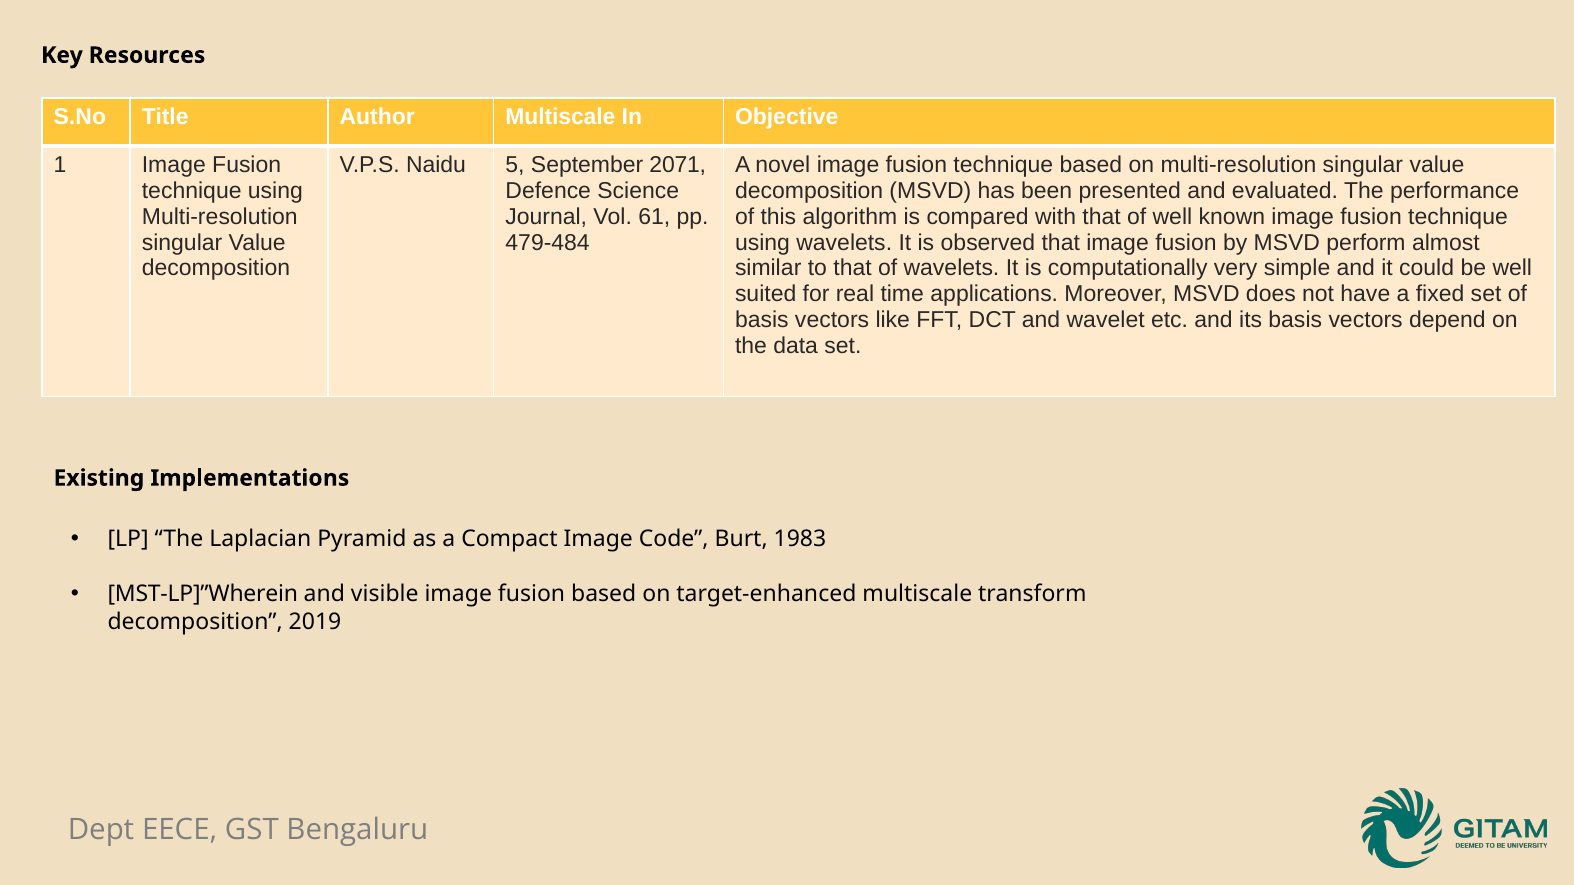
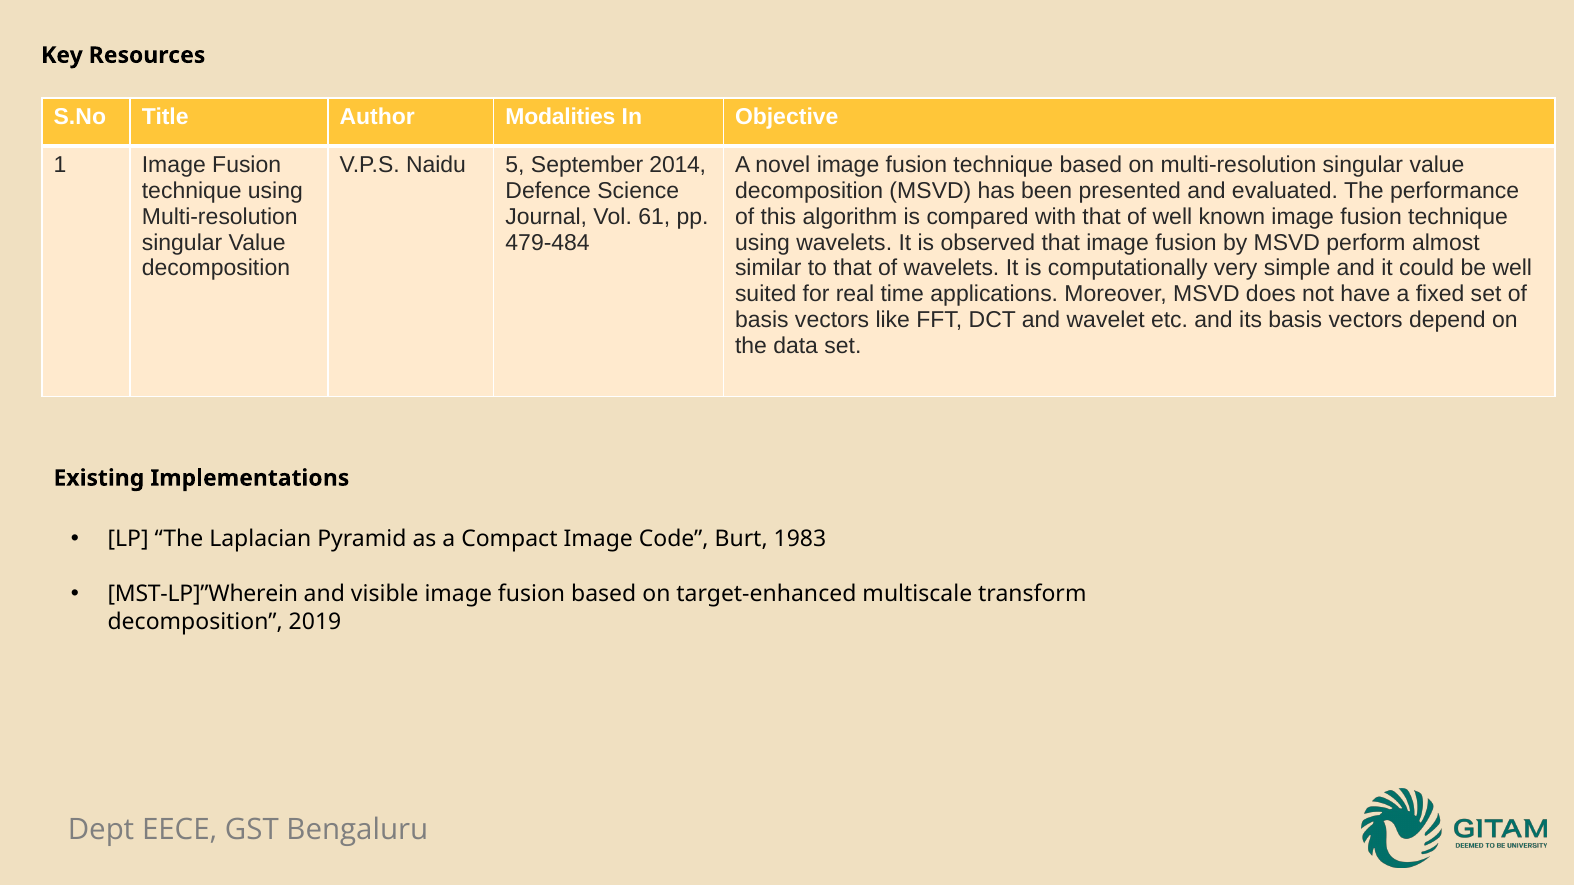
Author Multiscale: Multiscale -> Modalities (560, 117)
2071: 2071 -> 2014 (678, 165)
